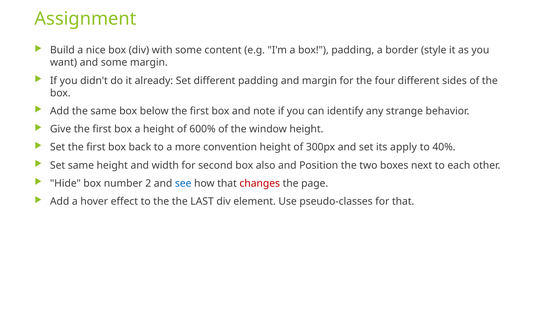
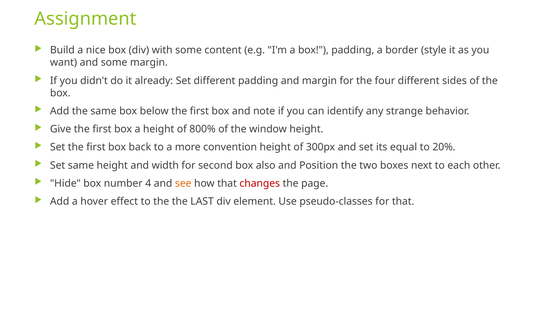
600%: 600% -> 800% (203, 129)
apply: apply -> equal (404, 147)
40%: 40% -> 20% (444, 147)
2: 2 -> 4 (148, 183)
see colour: blue -> orange (183, 183)
